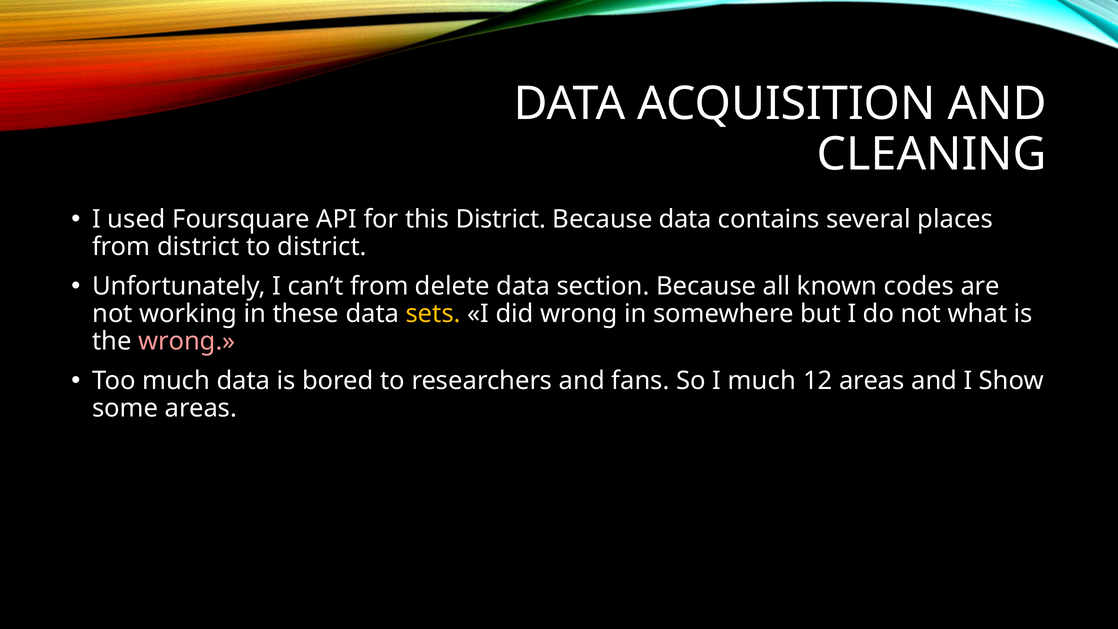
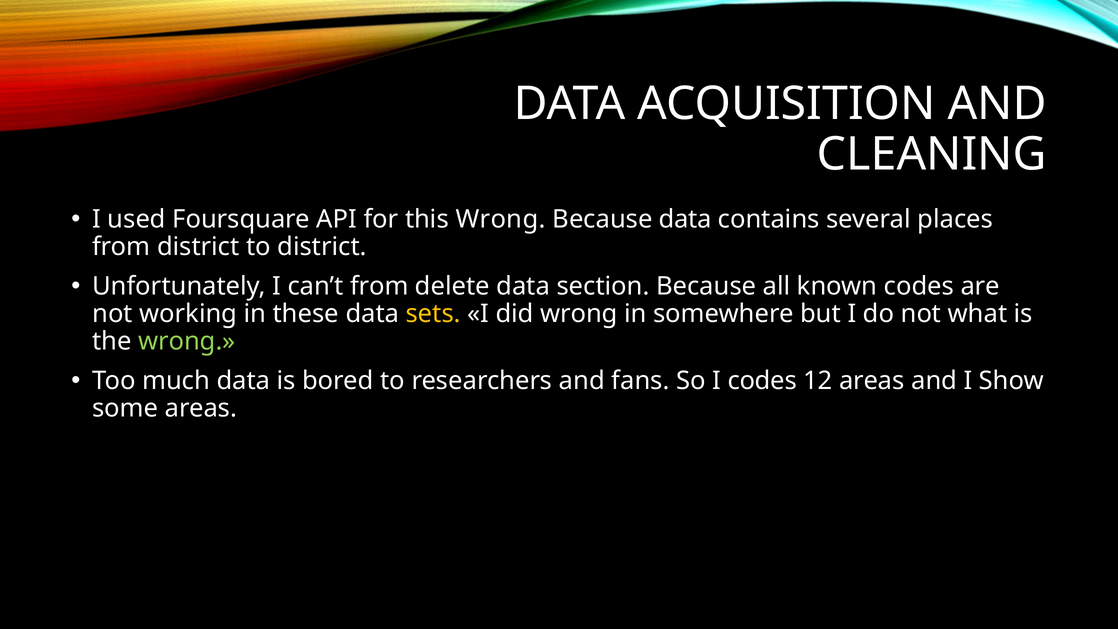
this District: District -> Wrong (501, 219)
wrong colour: pink -> light green (187, 341)
I much: much -> codes (762, 381)
